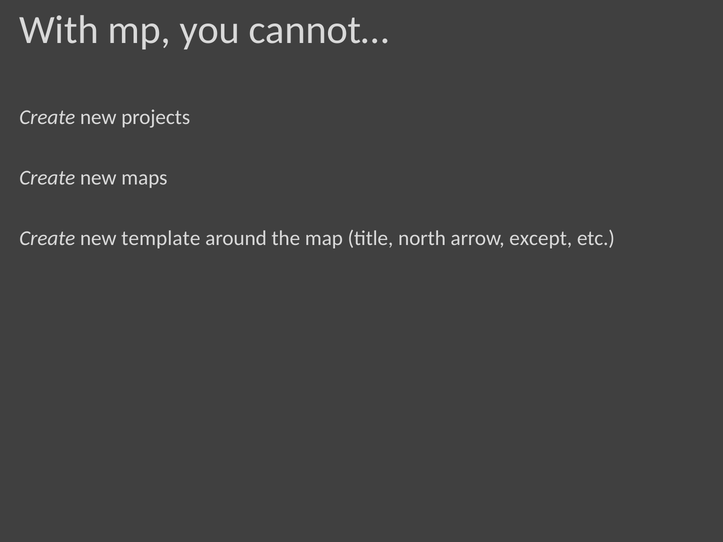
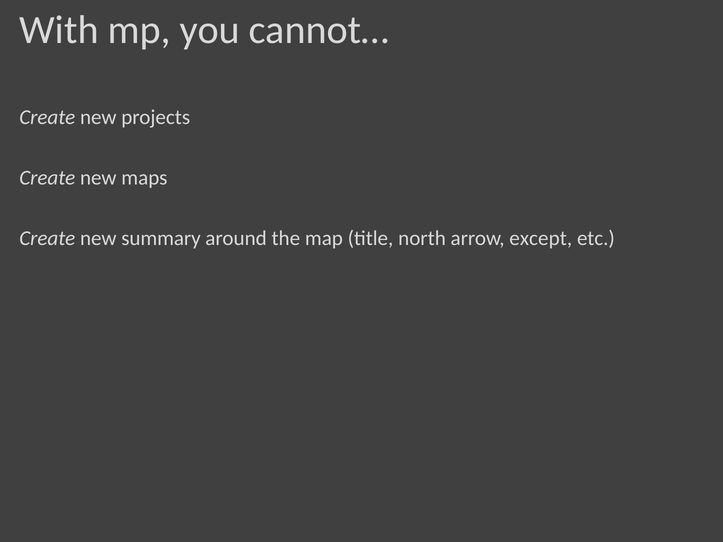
template: template -> summary (161, 239)
